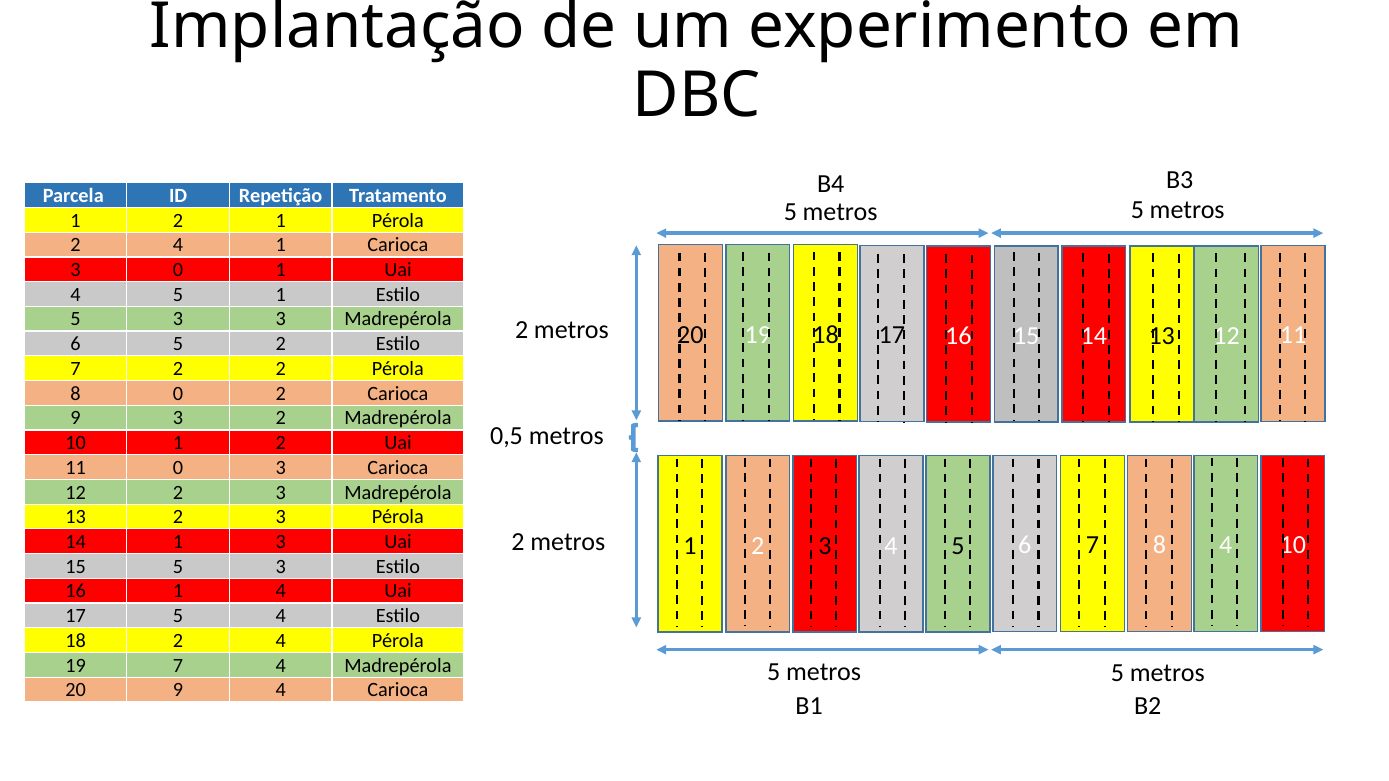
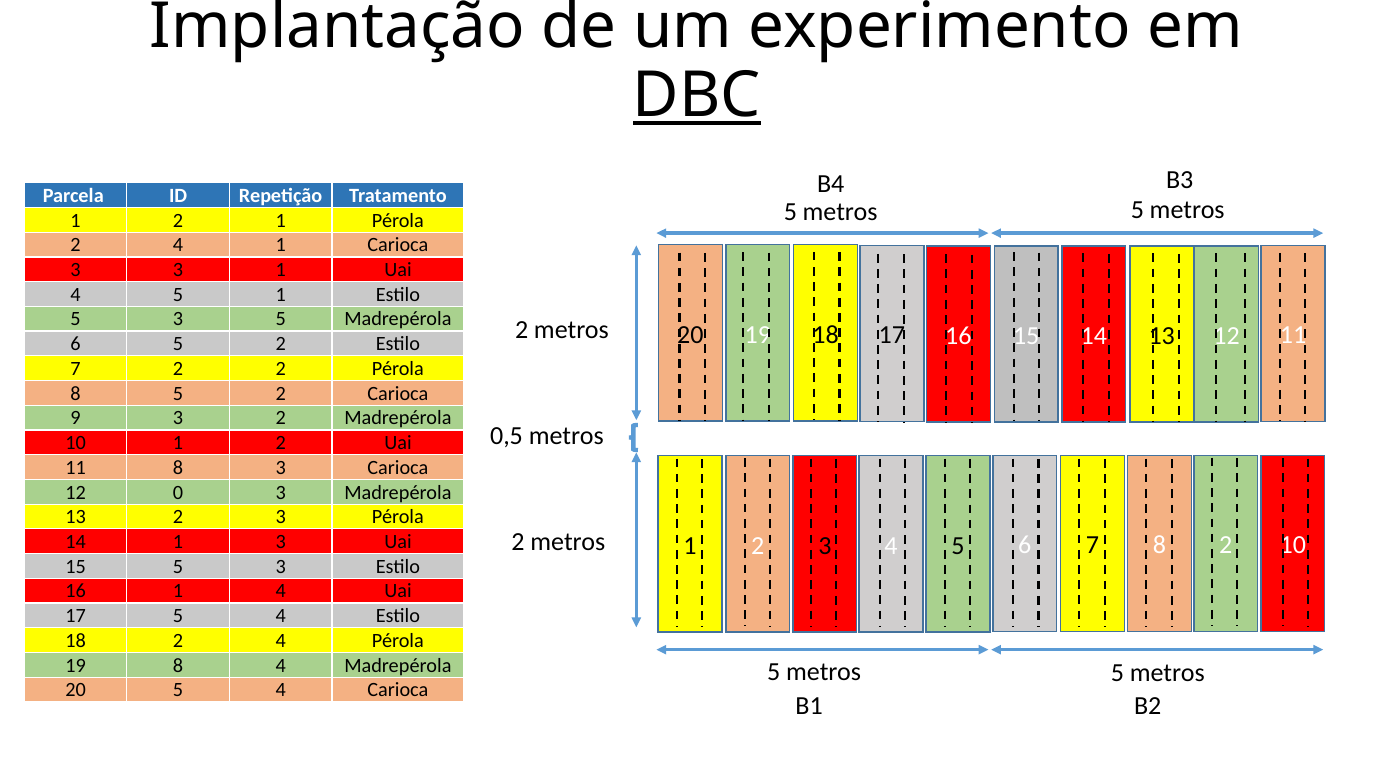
DBC underline: none -> present (697, 95)
3 0: 0 -> 3 (178, 270)
3 3: 3 -> 5 (281, 319)
8 0: 0 -> 5 (178, 394)
11 0: 0 -> 8 (178, 468)
12 2: 2 -> 0 (178, 493)
8 4: 4 -> 2 (1226, 545)
19 7: 7 -> 8 (178, 666)
20 9: 9 -> 5 (178, 690)
